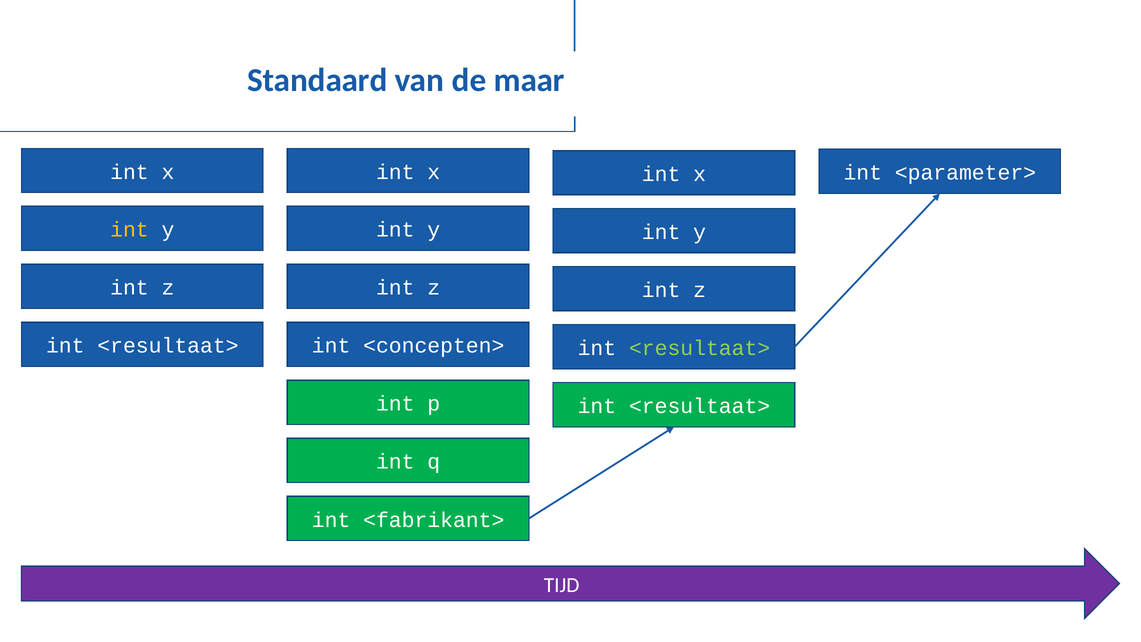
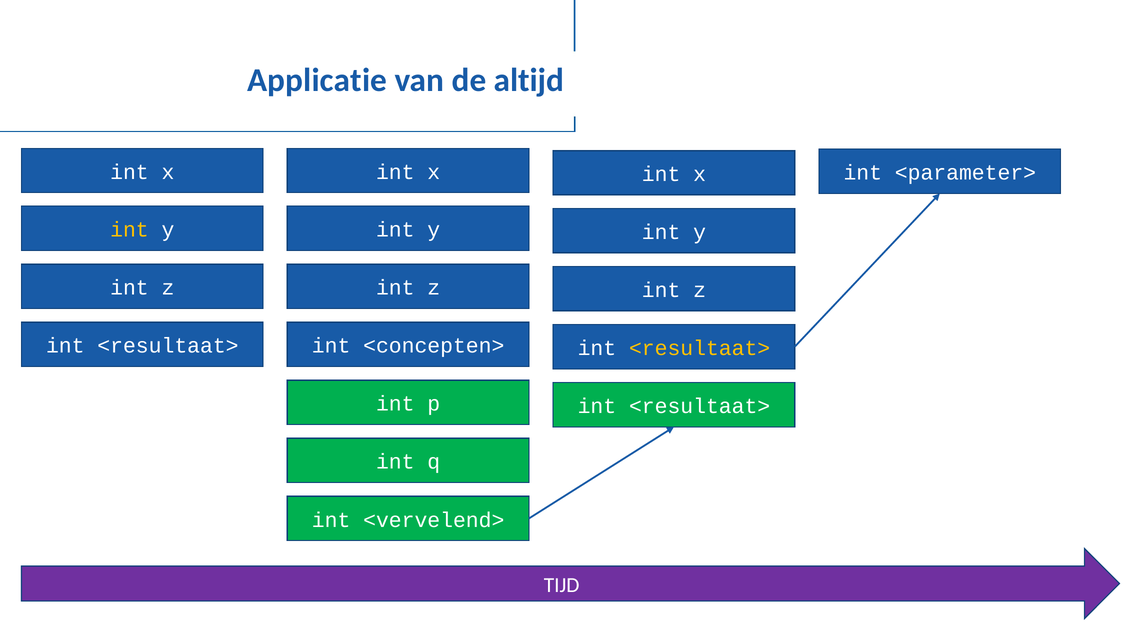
Standaard: Standaard -> Applicatie (317, 80)
maar: maar -> altijd (529, 80)
<resultaat> colour: light green -> yellow (700, 348)
<fabrikant>: <fabrikant> -> <vervelend> (434, 520)
